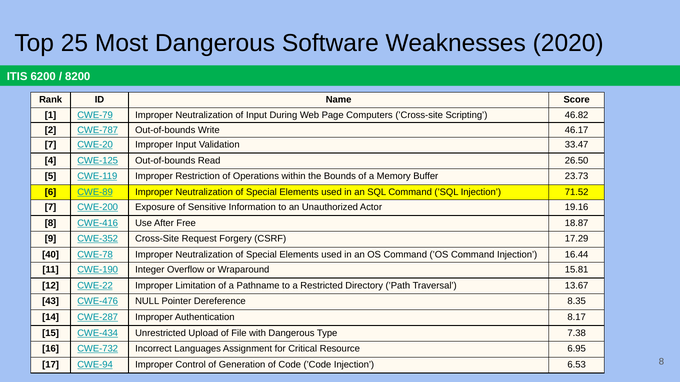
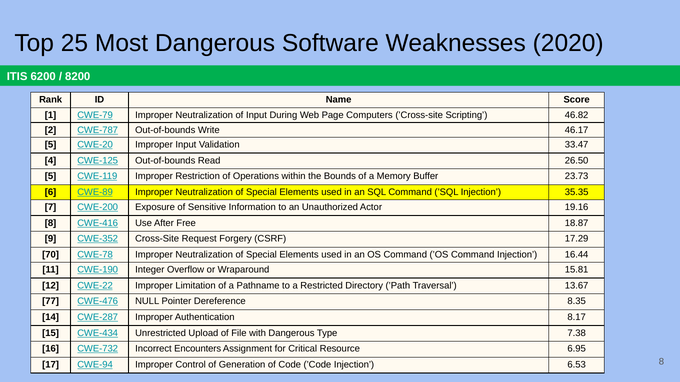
7: 7 -> 5 (51, 145)
71.52: 71.52 -> 35.35 (577, 192)
40: 40 -> 70 (51, 255)
43: 43 -> 77 (51, 302)
Languages: Languages -> Encounters (198, 349)
